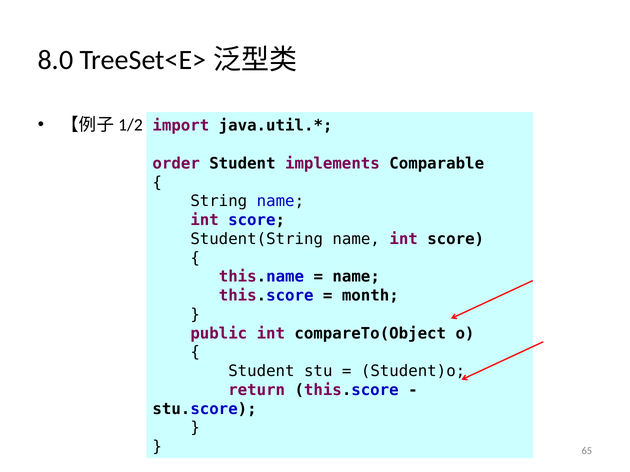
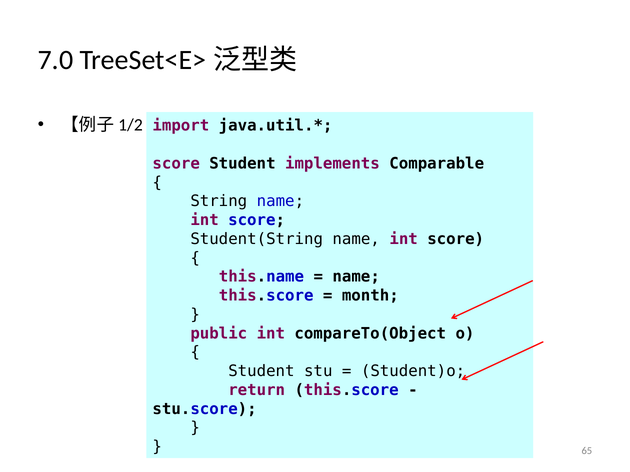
8.0: 8.0 -> 7.0 (55, 60)
order: order -> score (176, 164)
